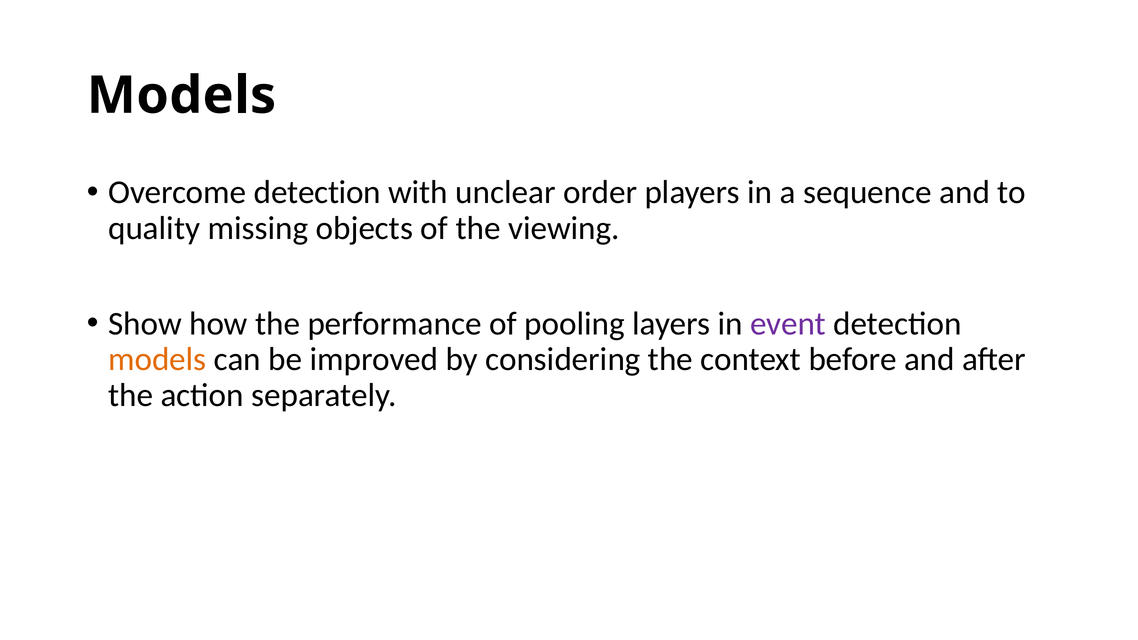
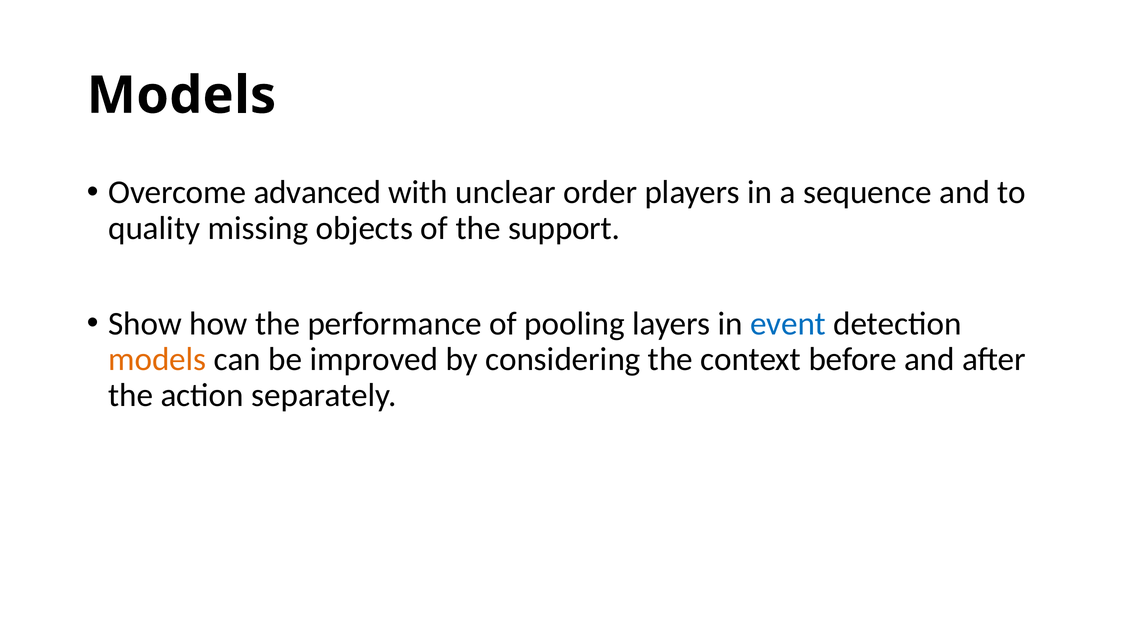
Overcome detection: detection -> advanced (317, 192)
viewing: viewing -> support (564, 228)
event colour: purple -> blue (788, 324)
